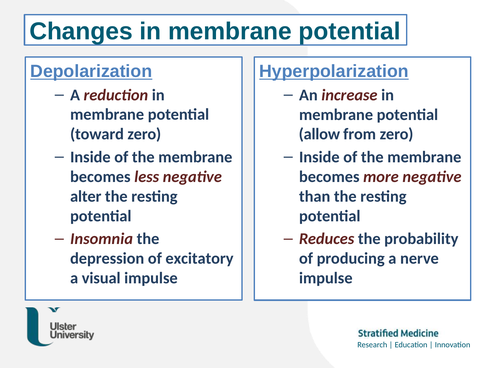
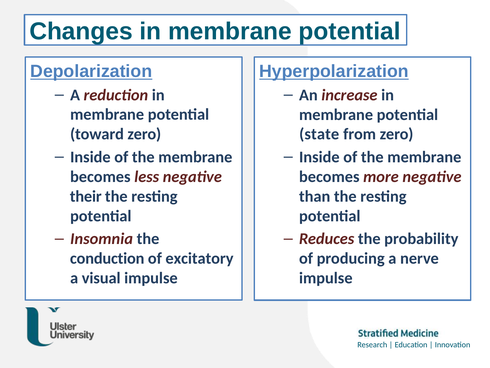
allow: allow -> state (319, 134)
alter: alter -> their (86, 196)
depression: depression -> conduction (107, 258)
